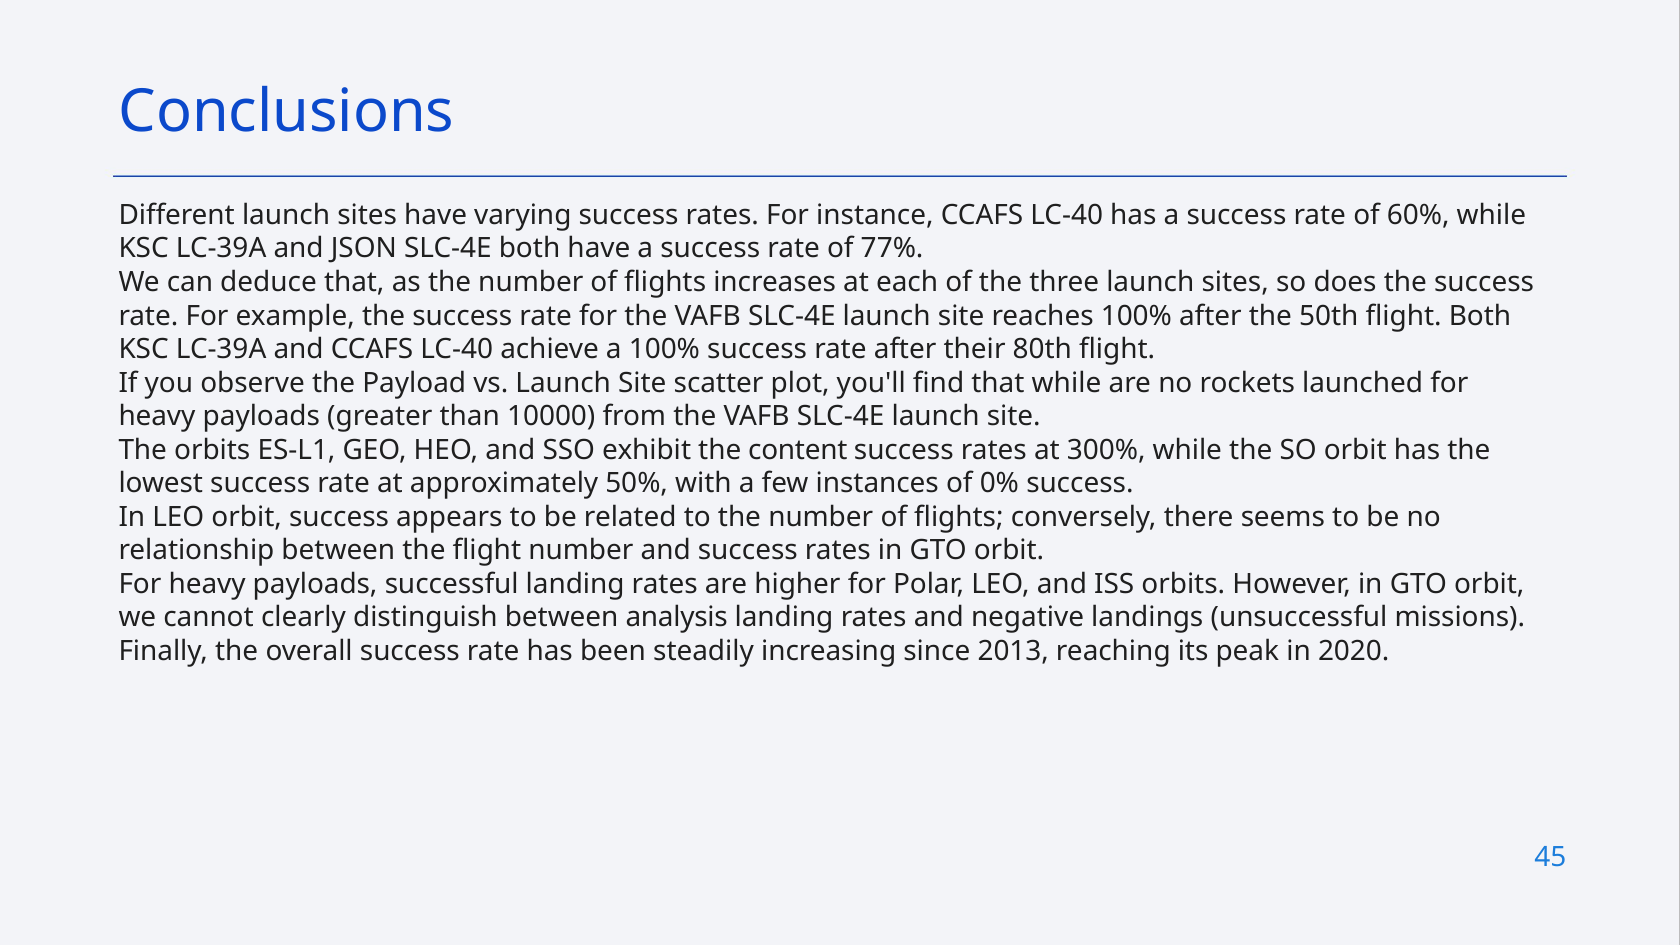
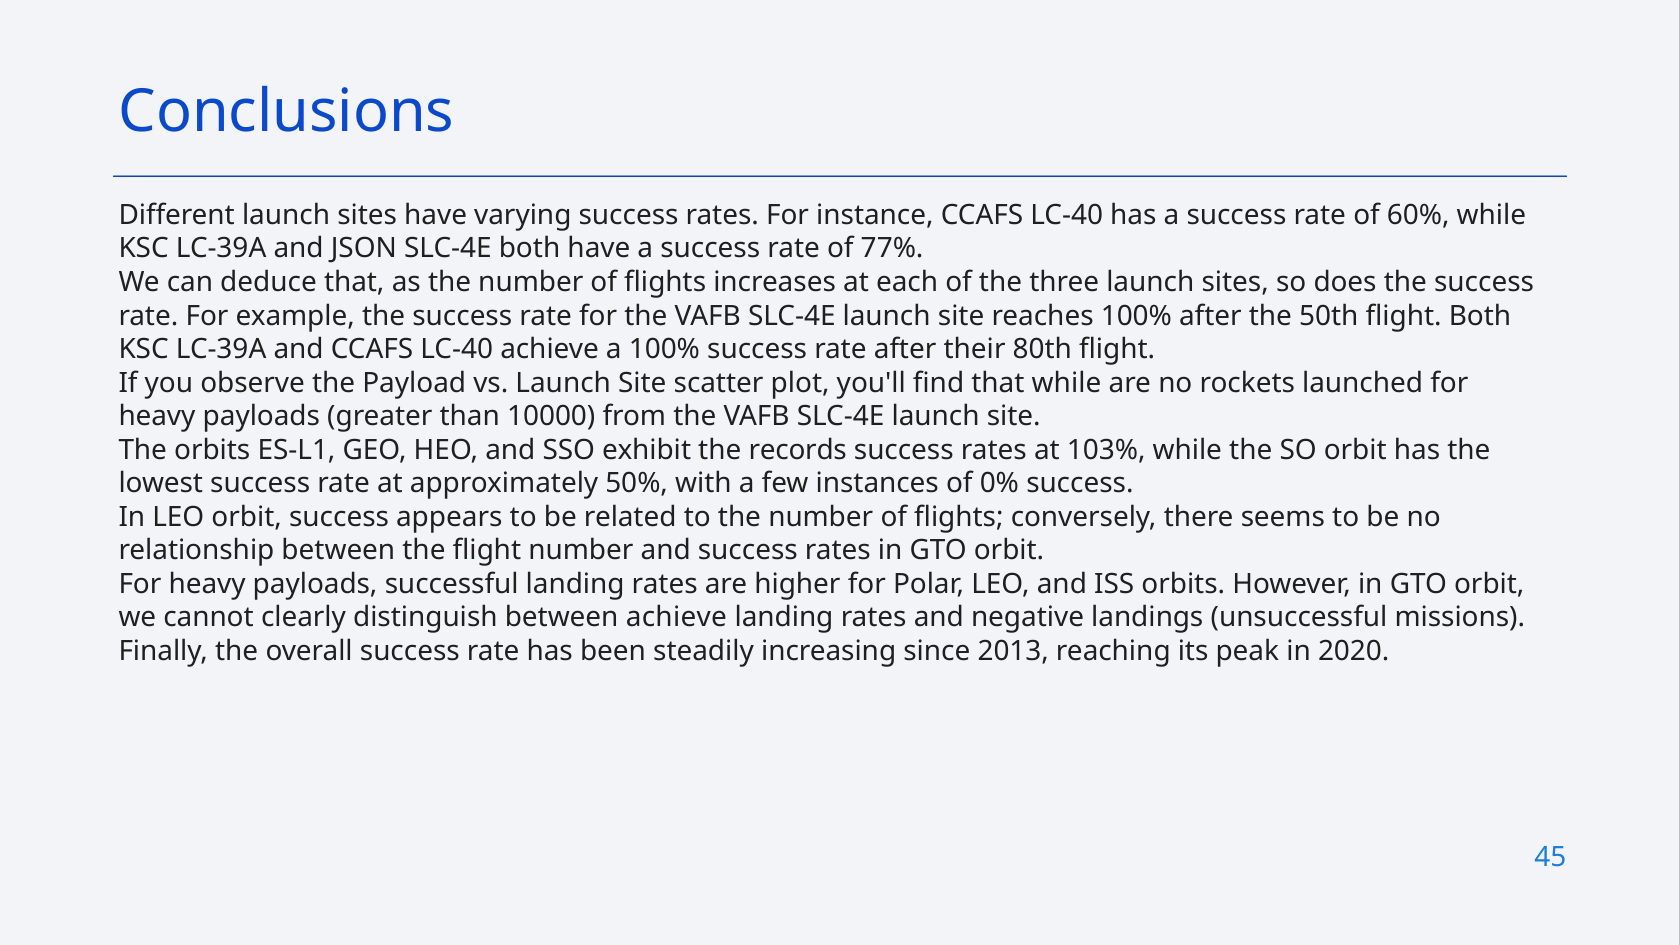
content: content -> records (798, 450)
300%: 300% -> 103% (1106, 450)
between analysis: analysis -> achieve (676, 618)
